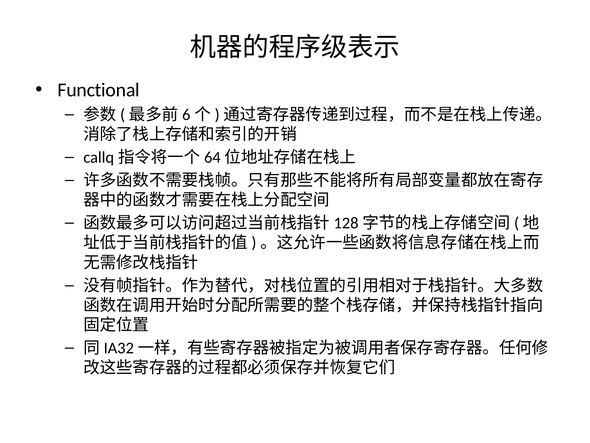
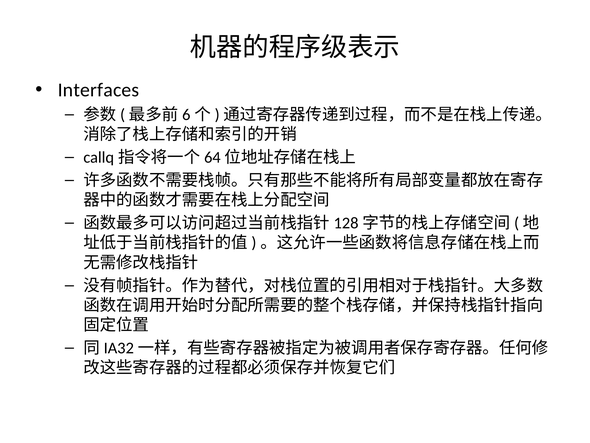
Functional: Functional -> Interfaces (98, 90)
